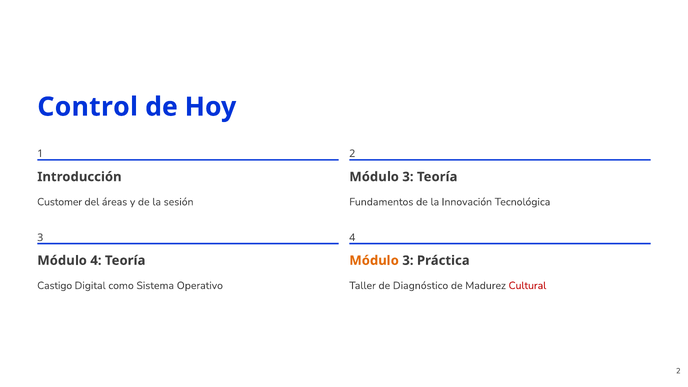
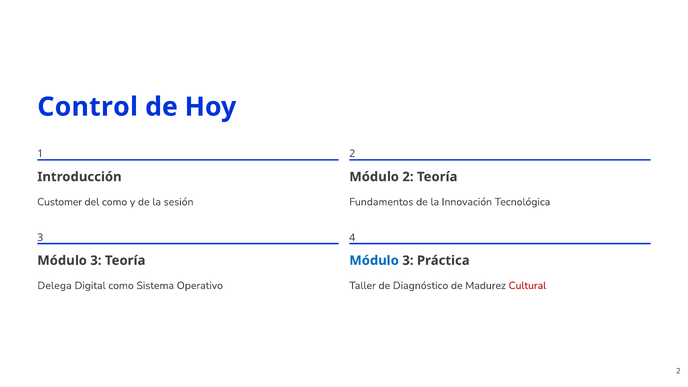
3: 3 -> 2 (408, 177)
del áreas: áreas -> como (115, 202)
4: 4 -> 3 (96, 261)
Módulo colour: orange -> blue (374, 261)
Castigo: Castigo -> Delega (55, 286)
